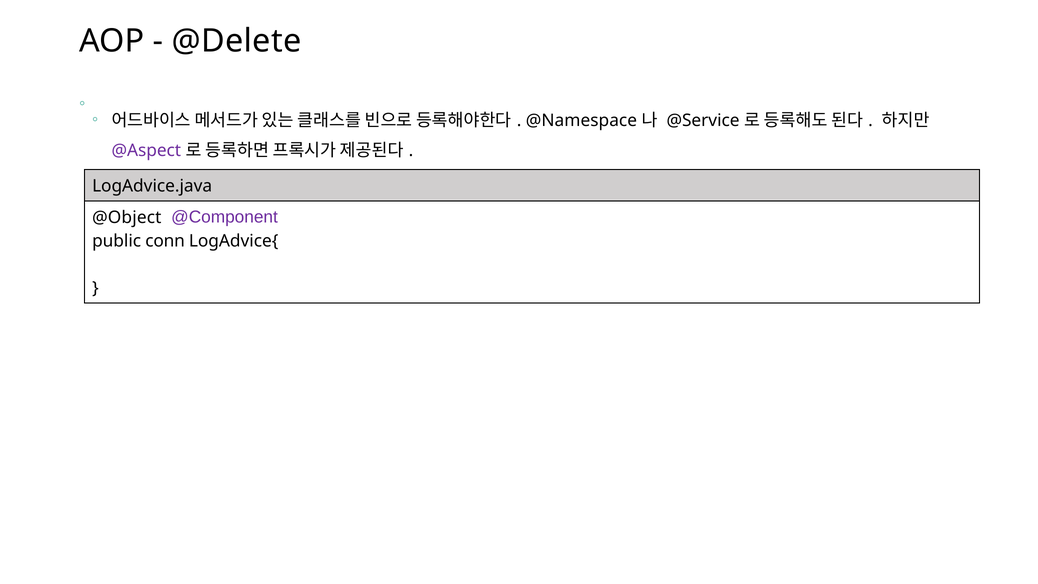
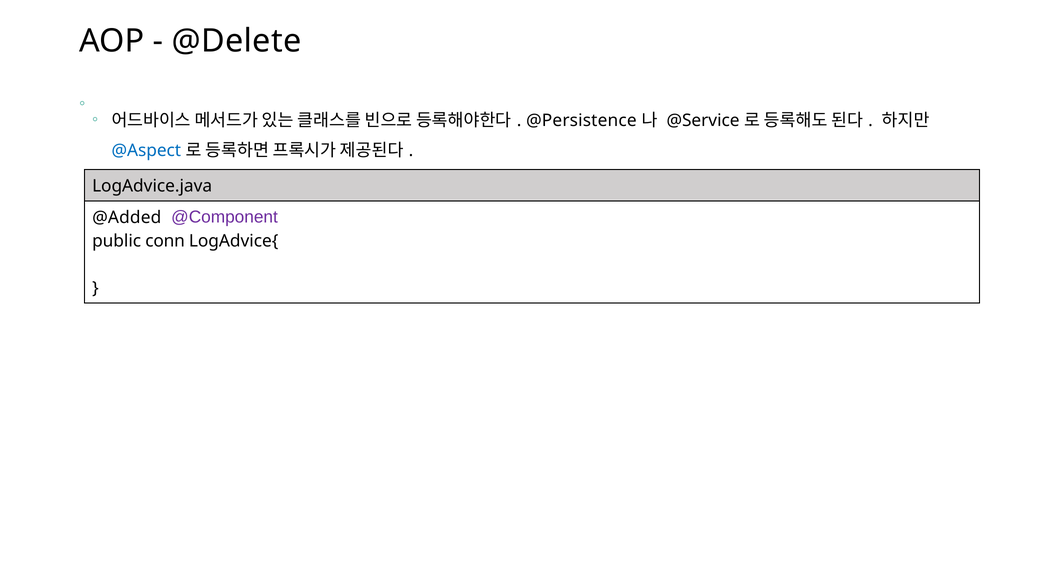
@Namespace: @Namespace -> @Persistence (581, 120)
@Aspect colour: purple -> blue (146, 151)
@Object: @Object -> @Added (127, 218)
